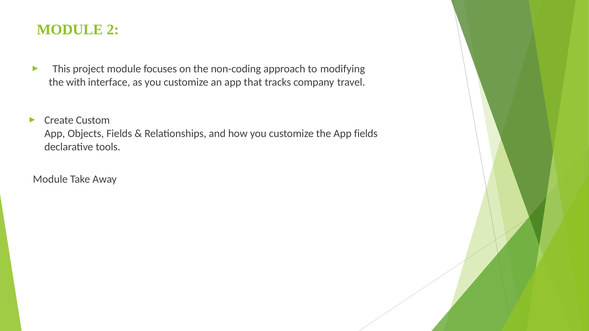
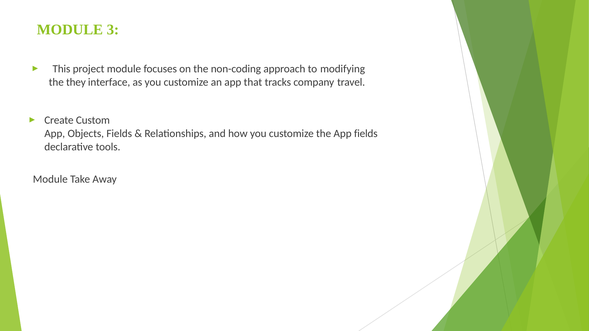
2: 2 -> 3 (113, 30)
with: with -> they (76, 82)
